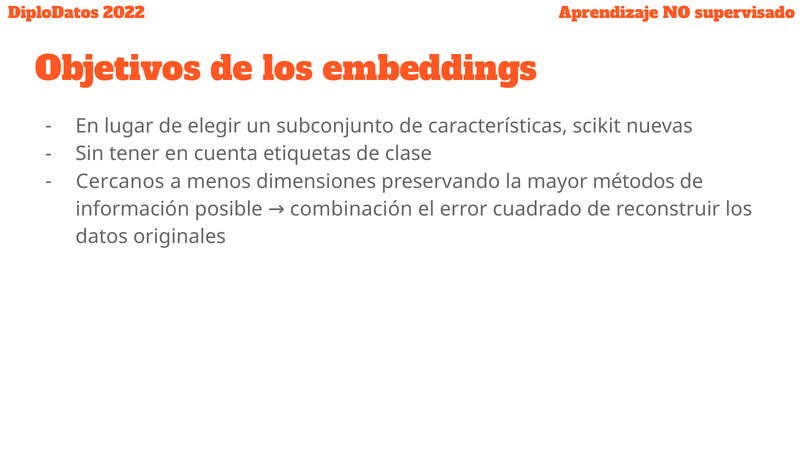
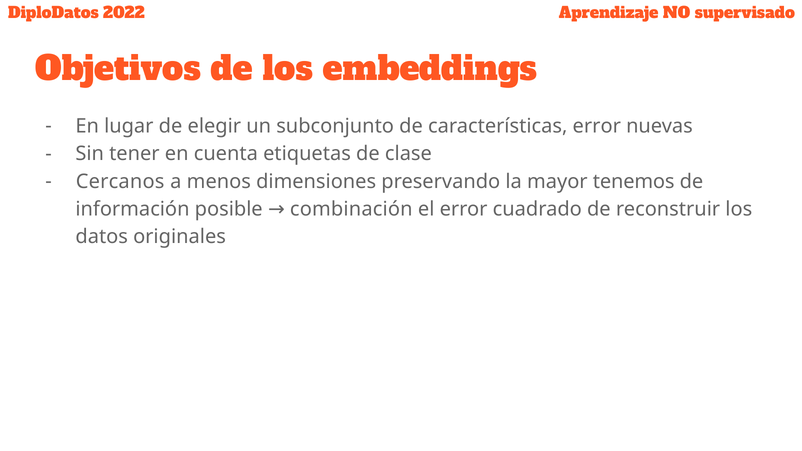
características scikit: scikit -> error (597, 126)
métodos: métodos -> tenemos (634, 181)
